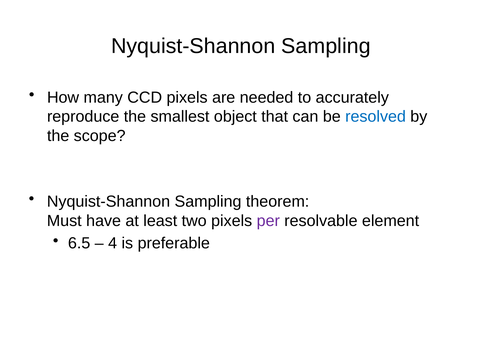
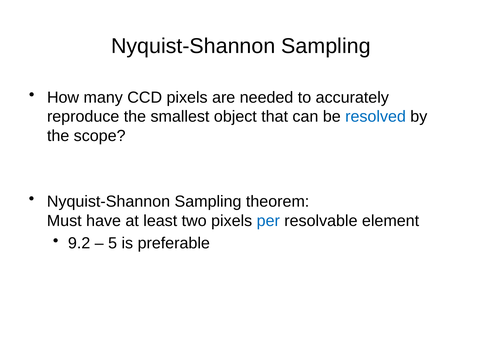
per colour: purple -> blue (268, 221)
6.5: 6.5 -> 9.2 (79, 244)
4: 4 -> 5 (113, 244)
